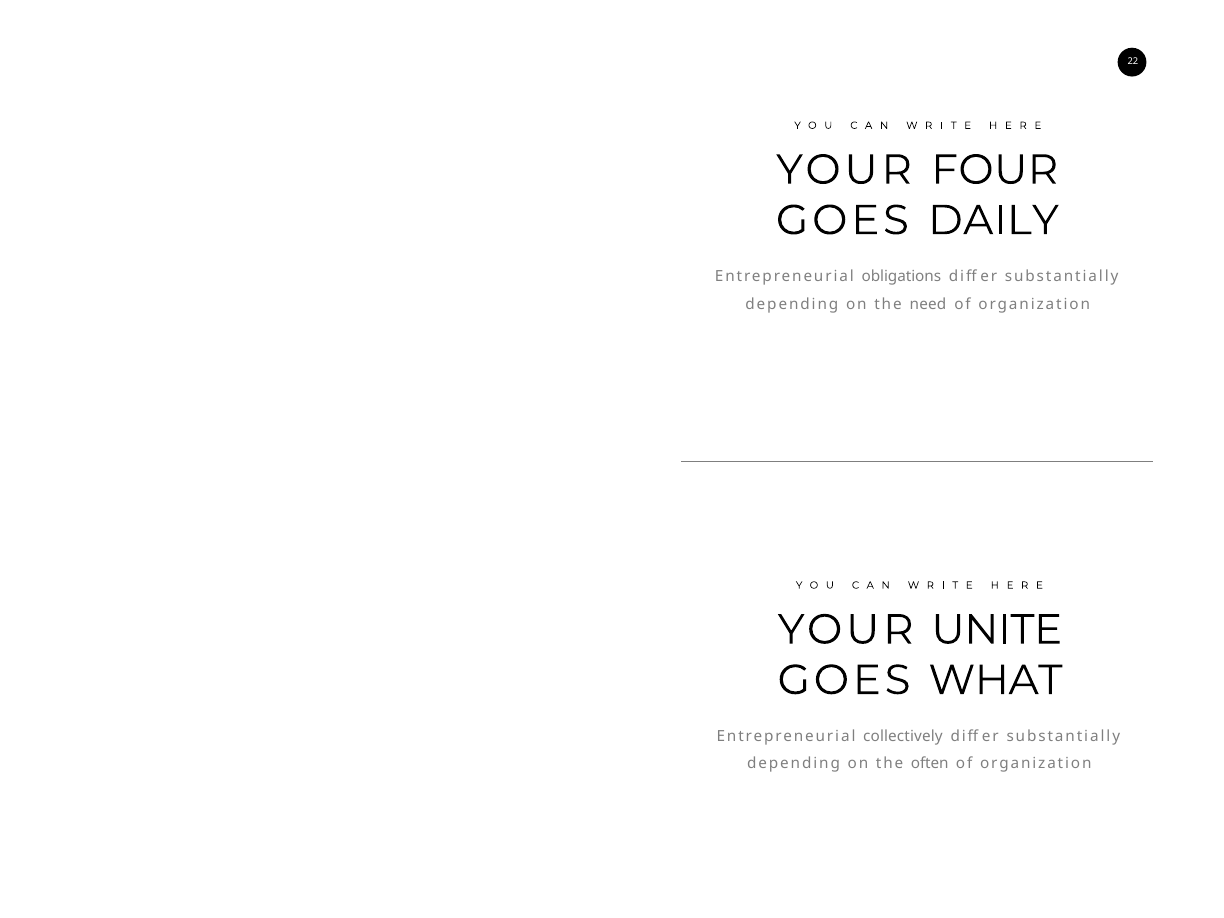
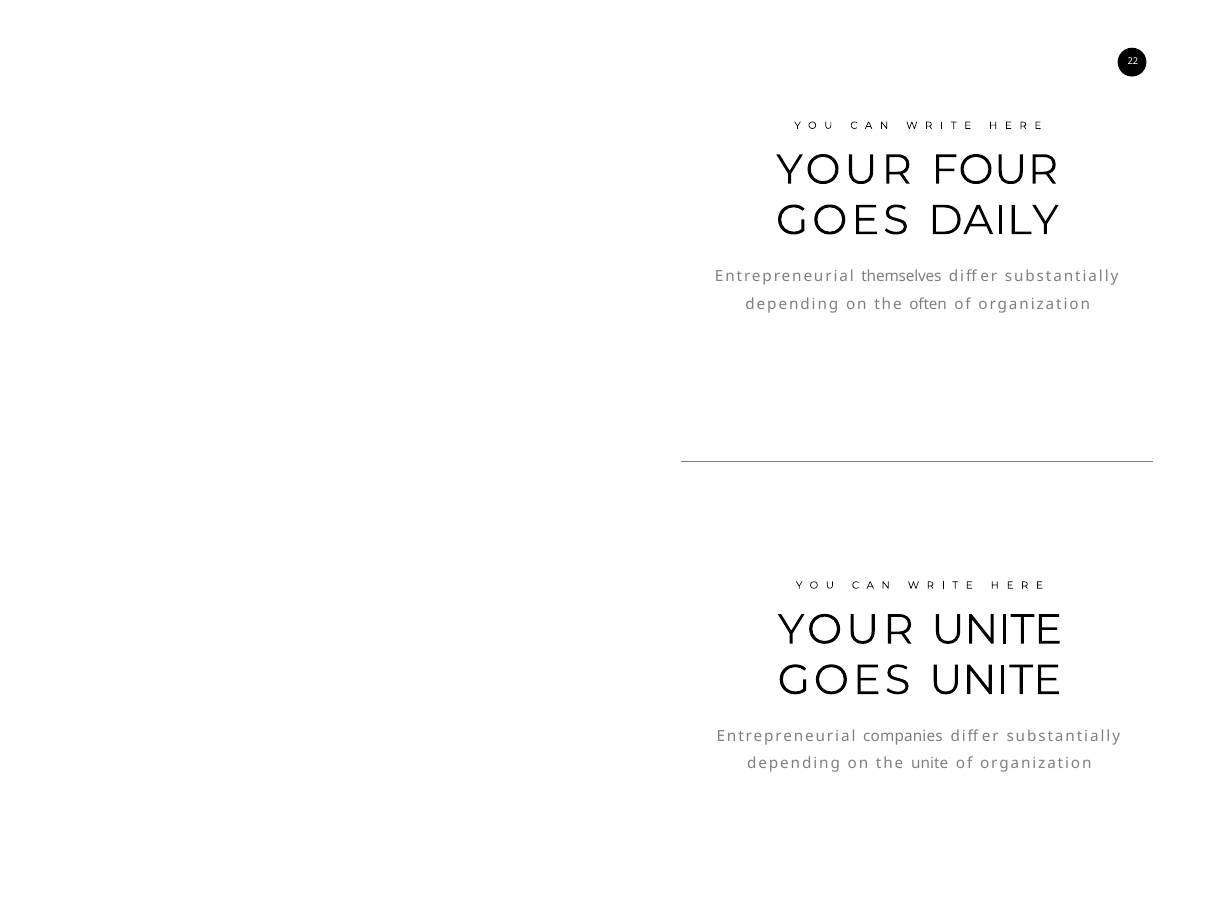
obligations: obligations -> themselves (901, 277)
need: need -> often (928, 304)
GOES WHAT: WHAT -> UNITE (995, 680)
collectively: collectively -> companies (903, 736)
the often: often -> unite (930, 764)
